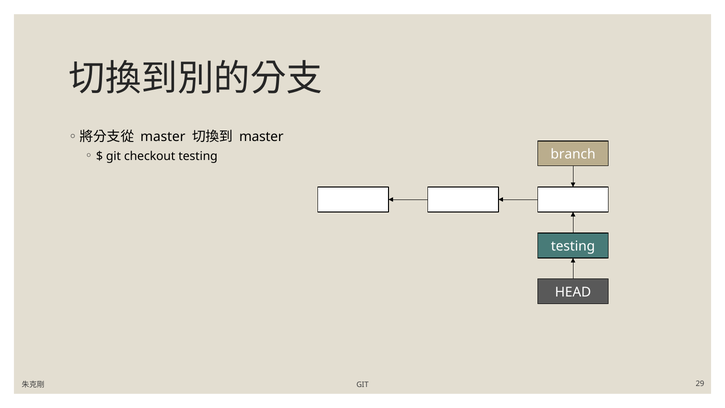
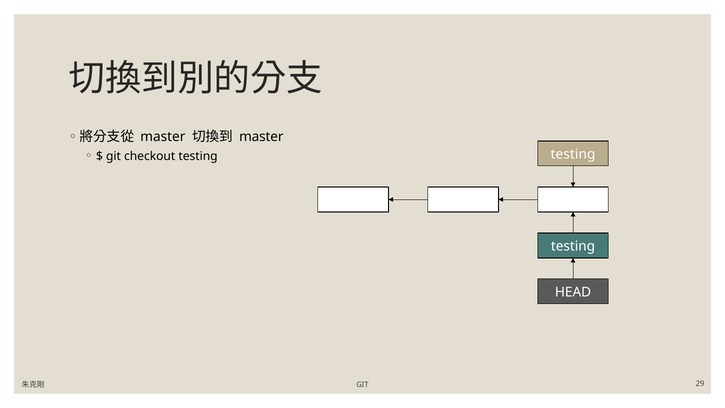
branch: branch -> testing (573, 154)
